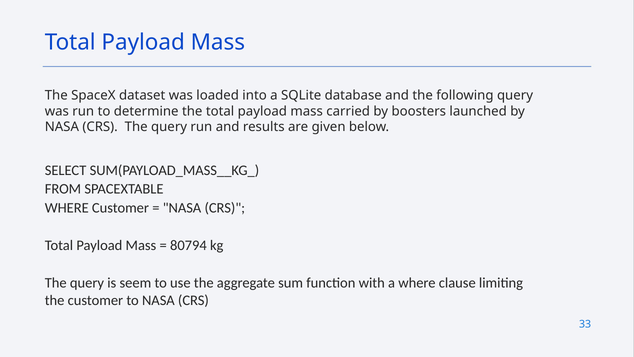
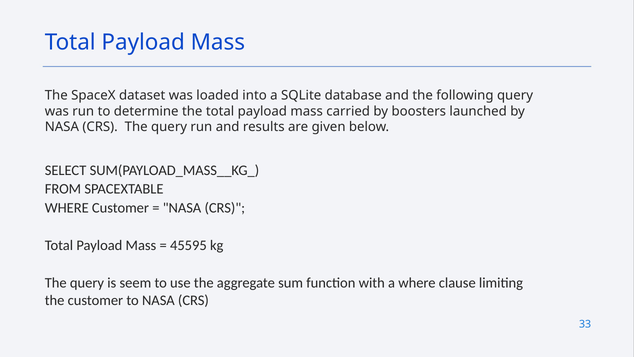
80794: 80794 -> 45595 (188, 245)
